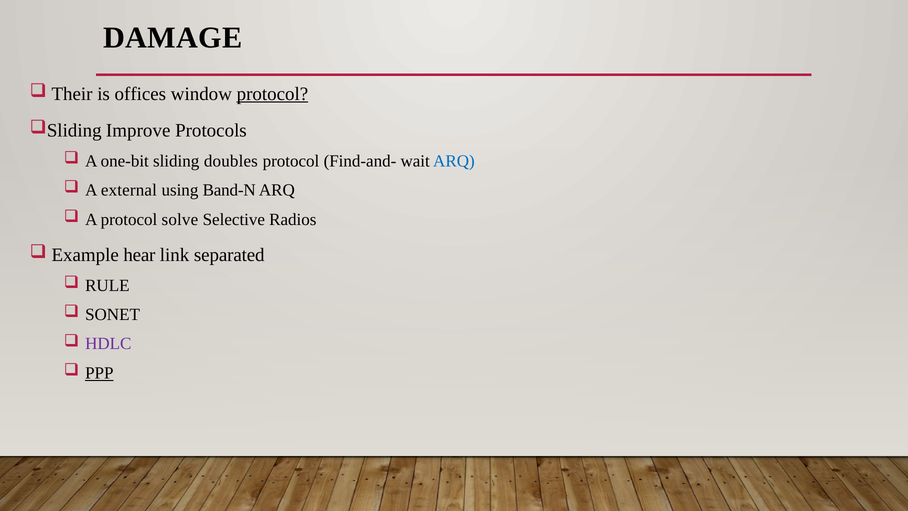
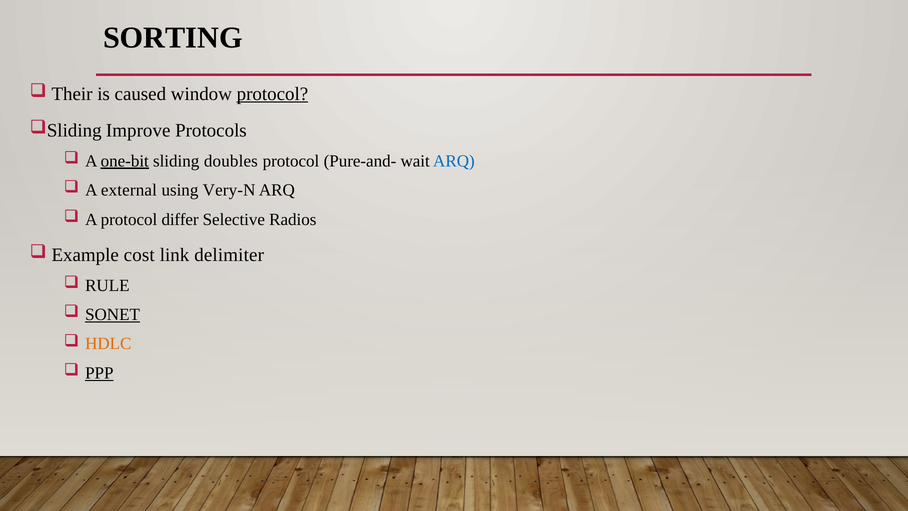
DAMAGE: DAMAGE -> SORTING (173, 38)
offices: offices -> caused (140, 94)
one-bit underline: none -> present (125, 161)
Find-and-: Find-and- -> Pure-and- (360, 161)
Band-N: Band-N -> Very-N (229, 190)
solve: solve -> differ (180, 219)
hear: hear -> cost (139, 255)
separated: separated -> delimiter (229, 255)
SONET underline: none -> present (113, 314)
HDLC colour: purple -> orange (108, 344)
